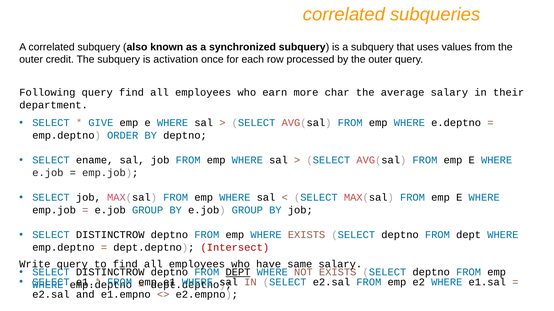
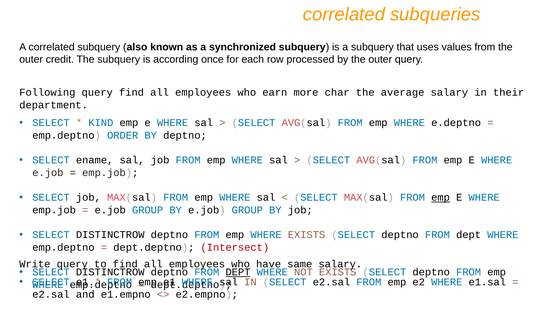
activation: activation -> according (176, 60)
GIVE: GIVE -> KIND (101, 123)
emp underline: none -> present (441, 198)
